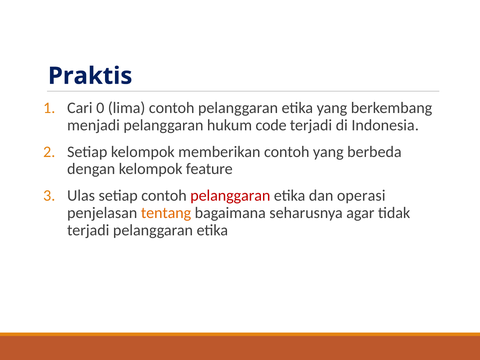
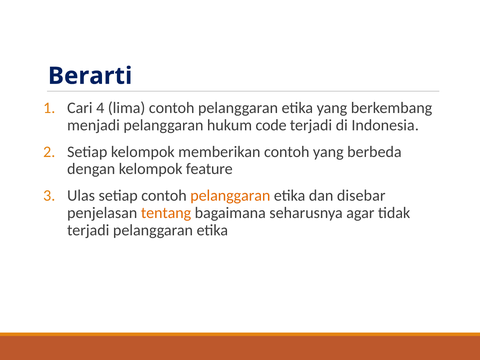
Praktis: Praktis -> Berarti (90, 76)
0: 0 -> 4 (100, 108)
pelanggaran colour: red -> orange (230, 196)
operasi: operasi -> disebar (361, 196)
